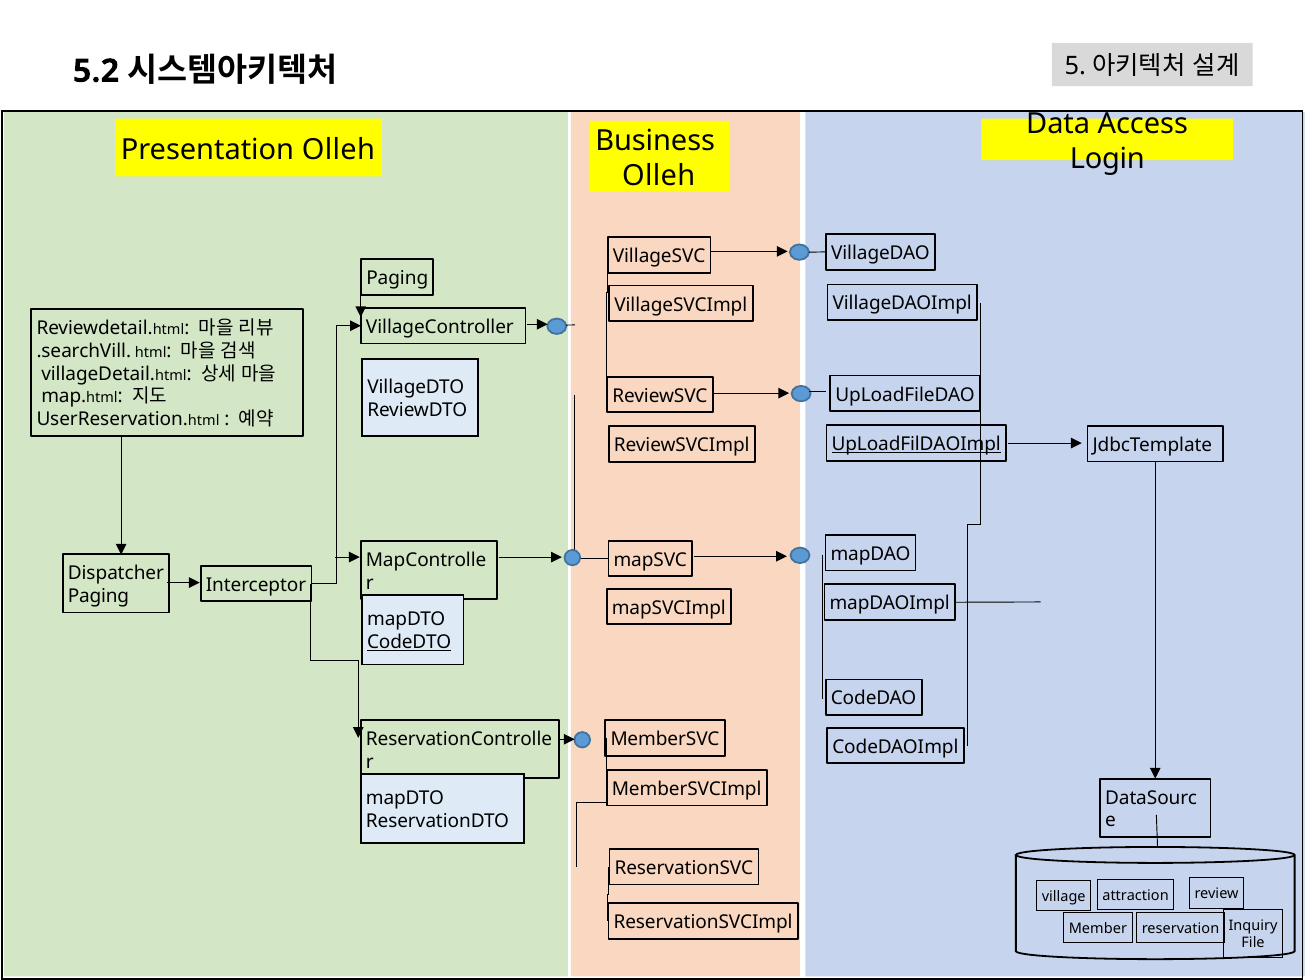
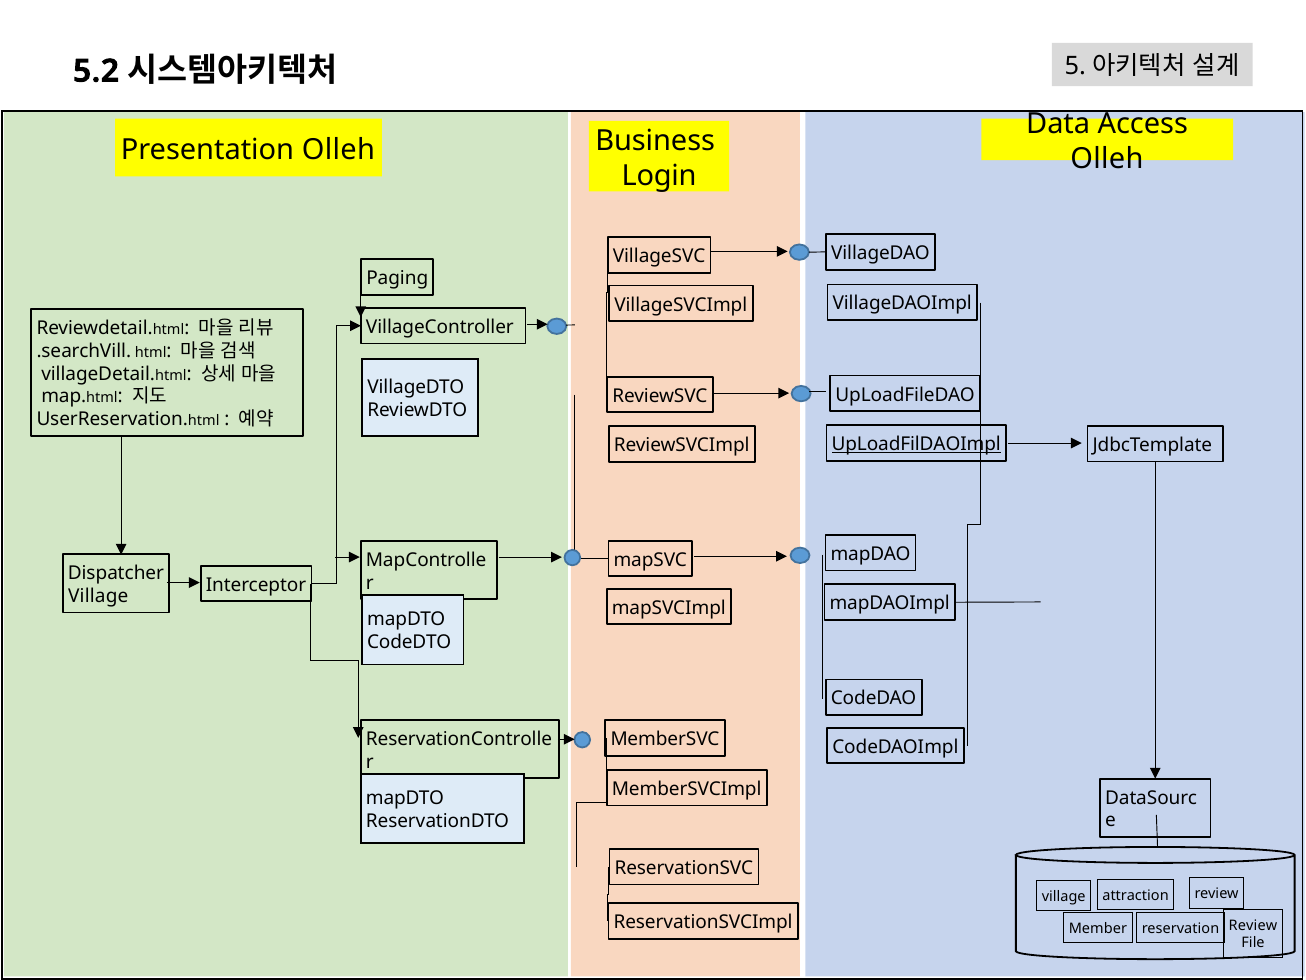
Login: Login -> Olleh (1107, 159)
Olleh: Olleh -> Login (659, 175)
Paging: Paging -> Village (98, 596)
CodeDTO underline: present -> none (409, 642)
Member Inquiry: Inquiry -> Review (1253, 925)
